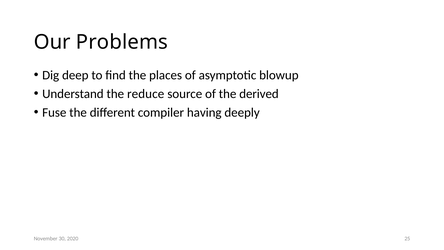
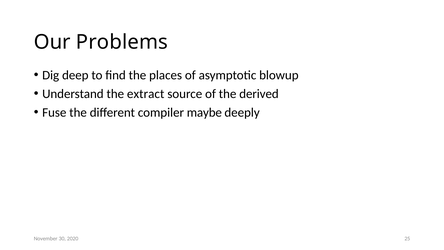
reduce: reduce -> extract (146, 94)
having: having -> maybe (204, 112)
